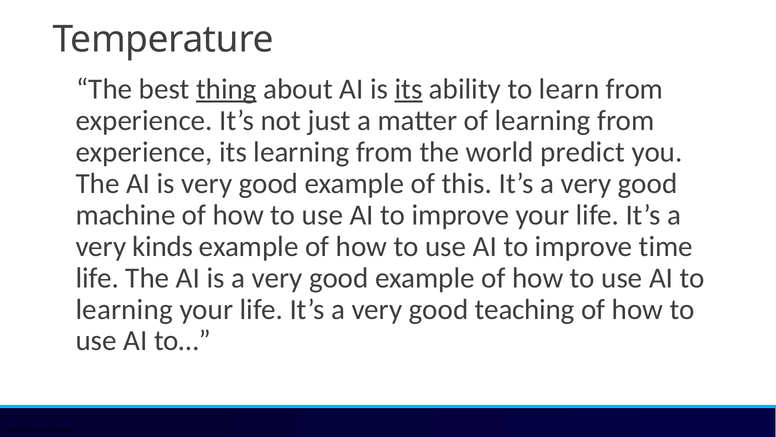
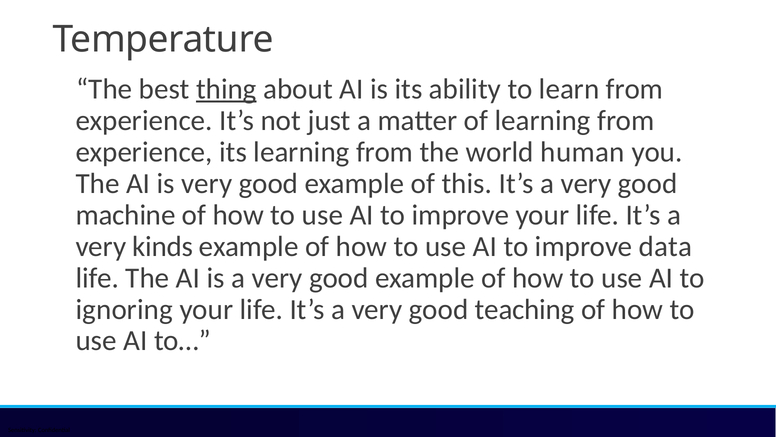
its underline: present -> none (409, 89)
predict: predict -> human (583, 152)
time: time -> data (666, 246)
learning: learning -> ignoring (124, 309)
